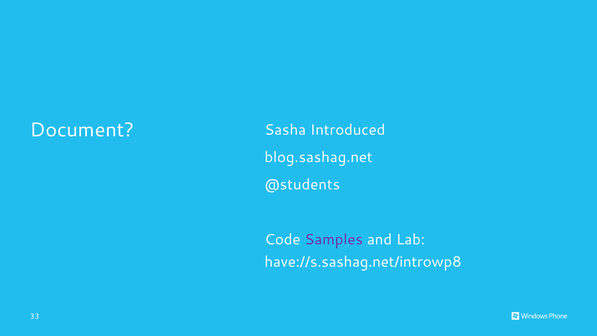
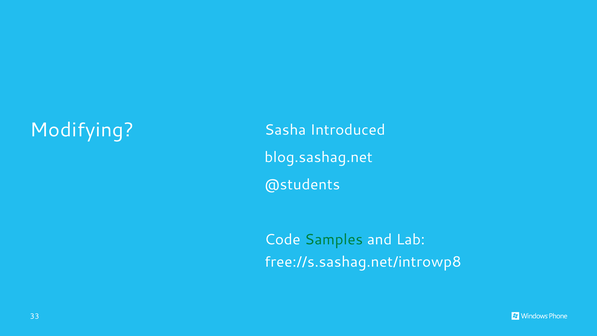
Document: Document -> Modifying (82, 130)
Samples colour: purple -> green (334, 239)
have://s.sashag.net/introwp8: have://s.sashag.net/introwp8 -> free://s.sashag.net/introwp8 (363, 262)
